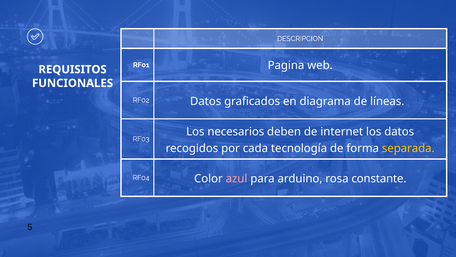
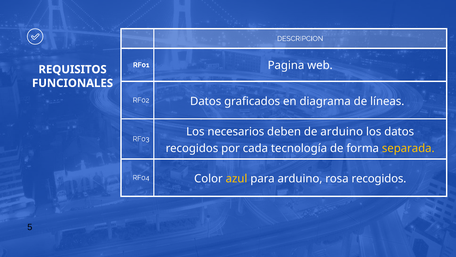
de internet: internet -> arduino (342, 131)
azul colour: pink -> yellow (237, 178)
rosa constante: constante -> recogidos (379, 178)
